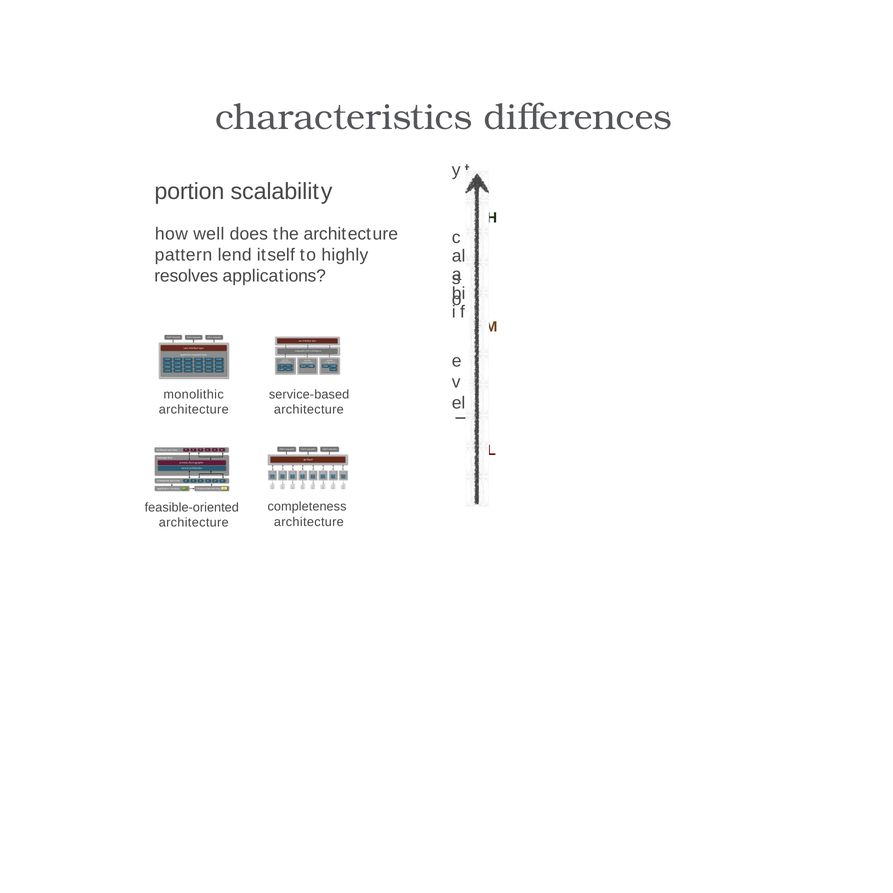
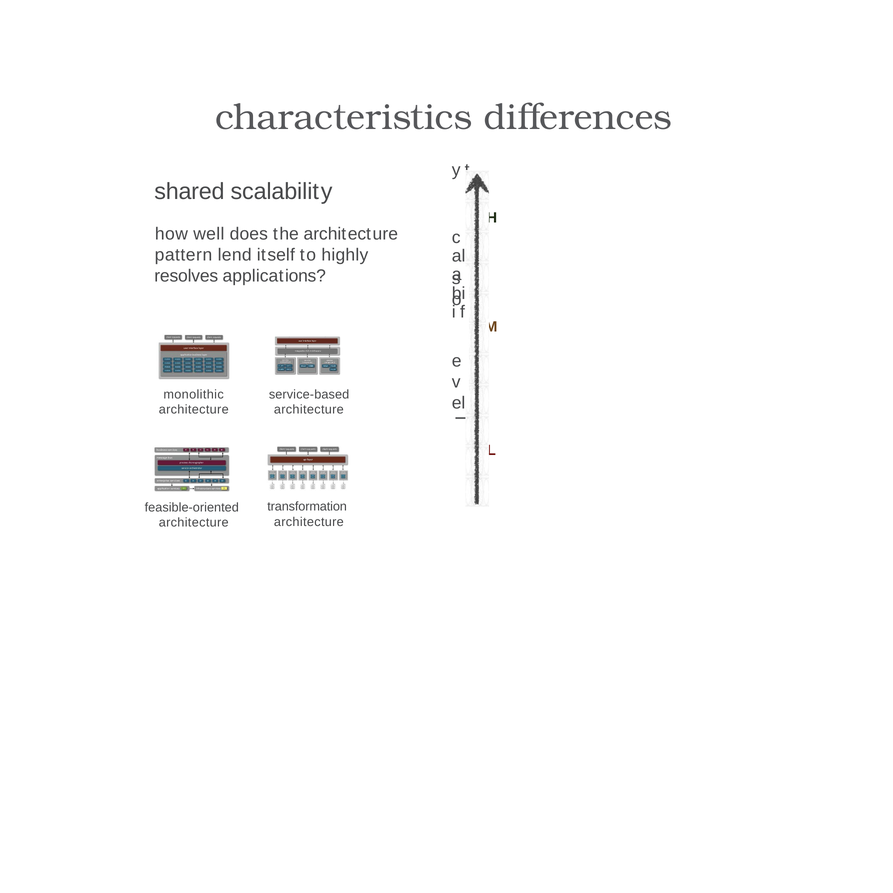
portion: portion -> shared (189, 192)
completeness: completeness -> transformation (307, 507)
